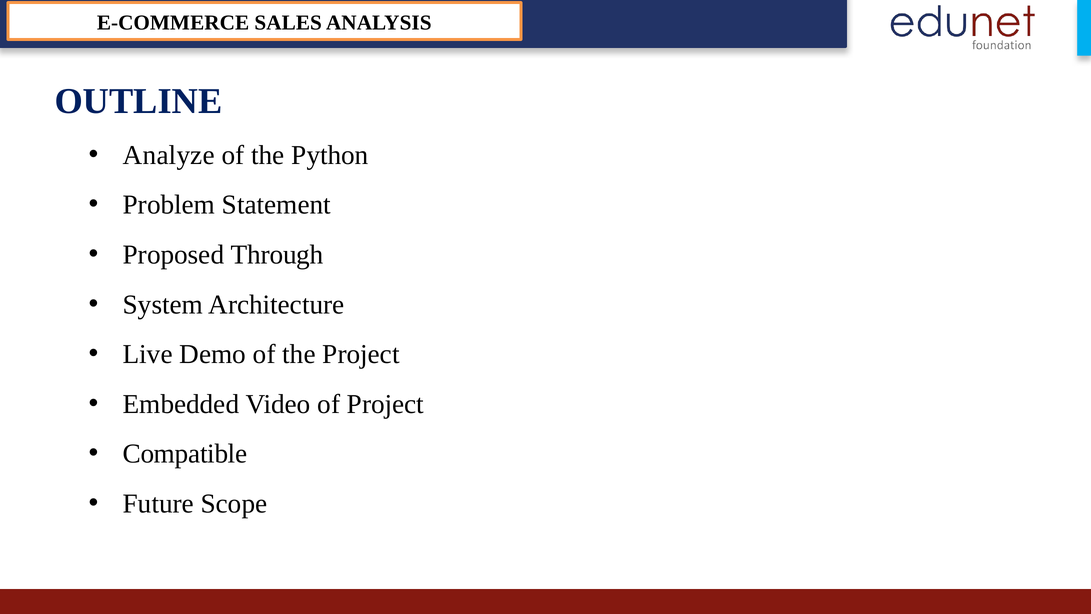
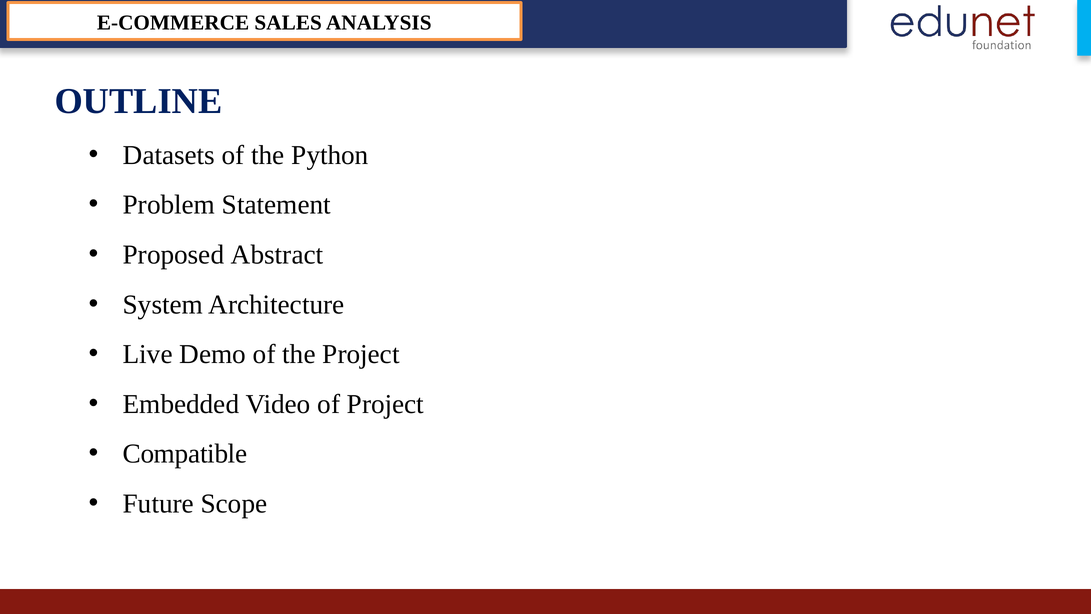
Analyze: Analyze -> Datasets (169, 155)
Through: Through -> Abstract (277, 255)
